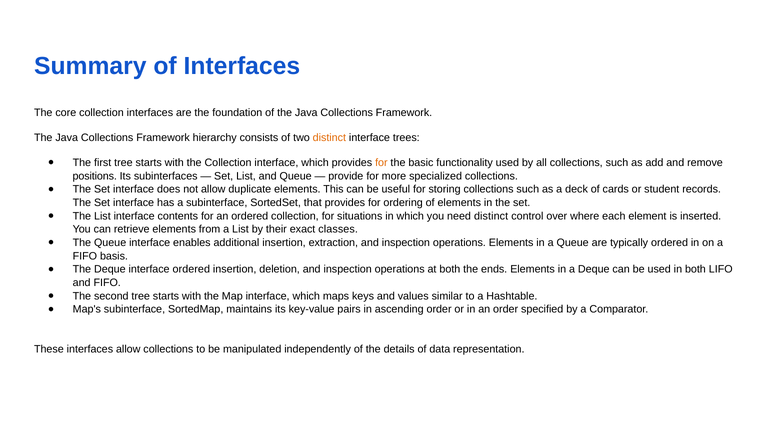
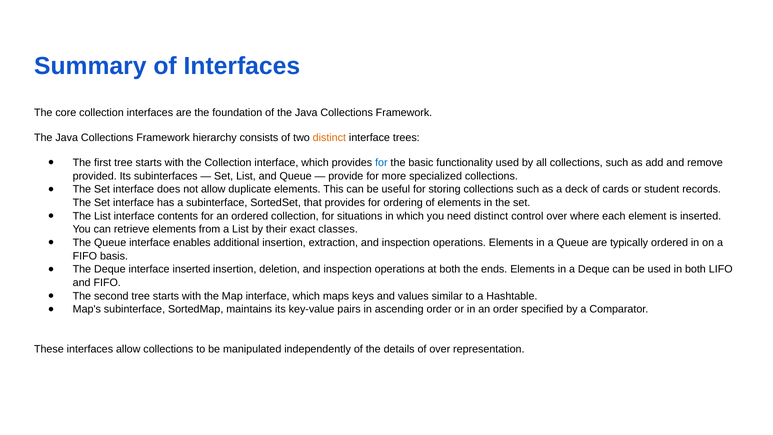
for colour: orange -> blue (381, 163)
positions: positions -> provided (95, 176)
interface ordered: ordered -> inserted (191, 269)
of data: data -> over (440, 349)
